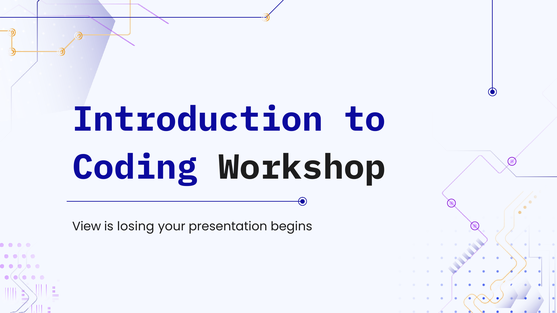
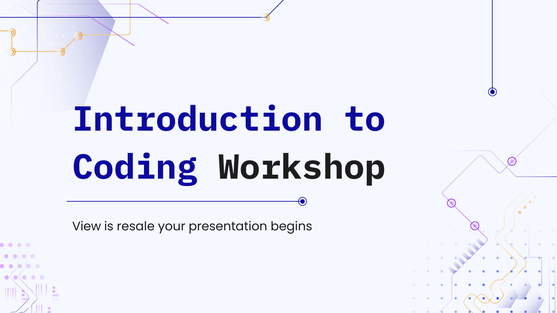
losing: losing -> resale (136, 227)
